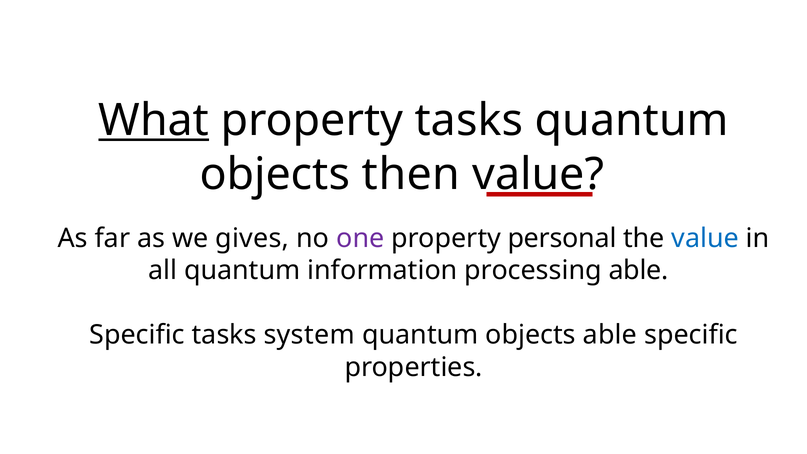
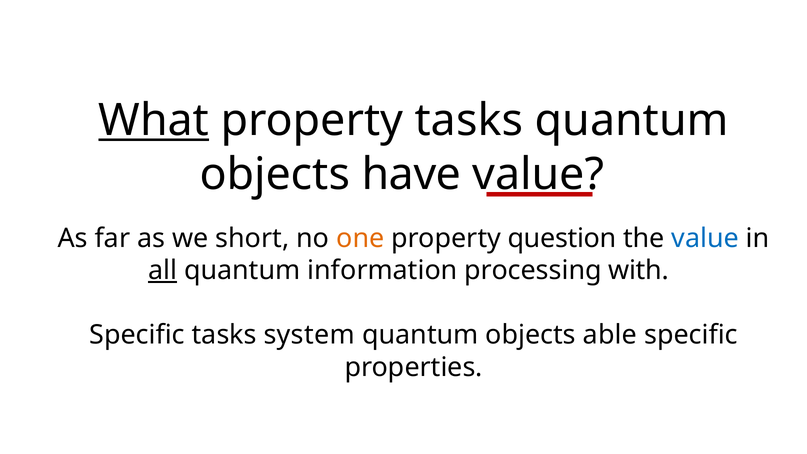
then: then -> have (411, 174)
gives: gives -> short (252, 238)
one colour: purple -> orange (360, 238)
personal: personal -> question (562, 238)
all underline: none -> present (163, 270)
processing able: able -> with (639, 270)
